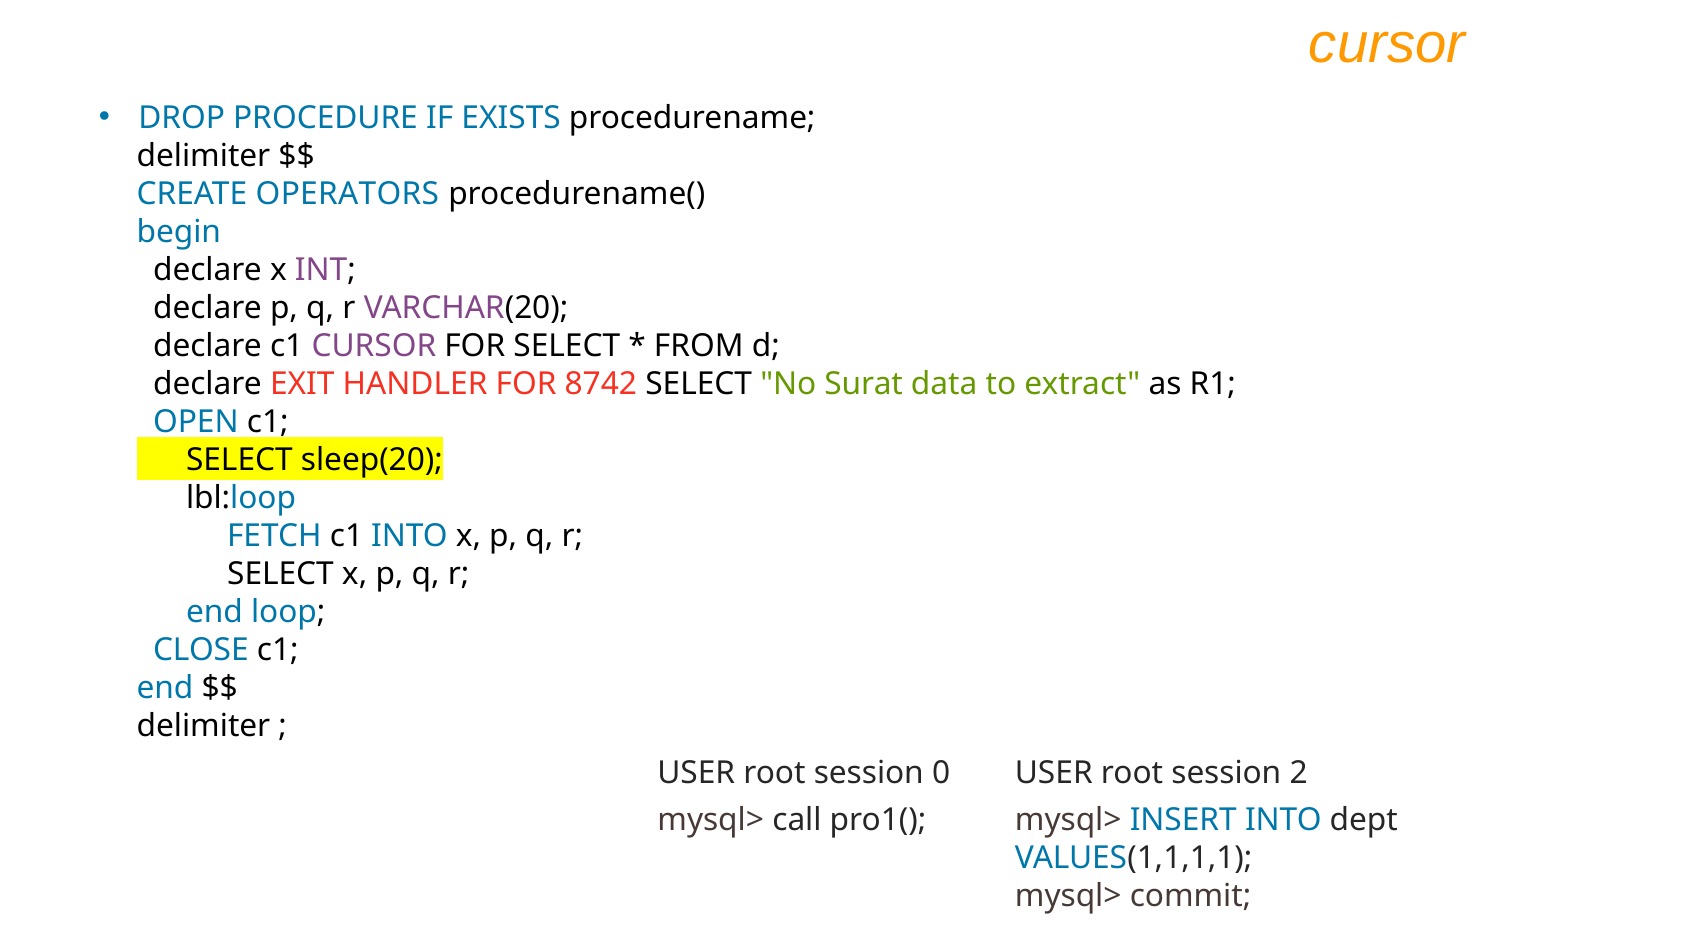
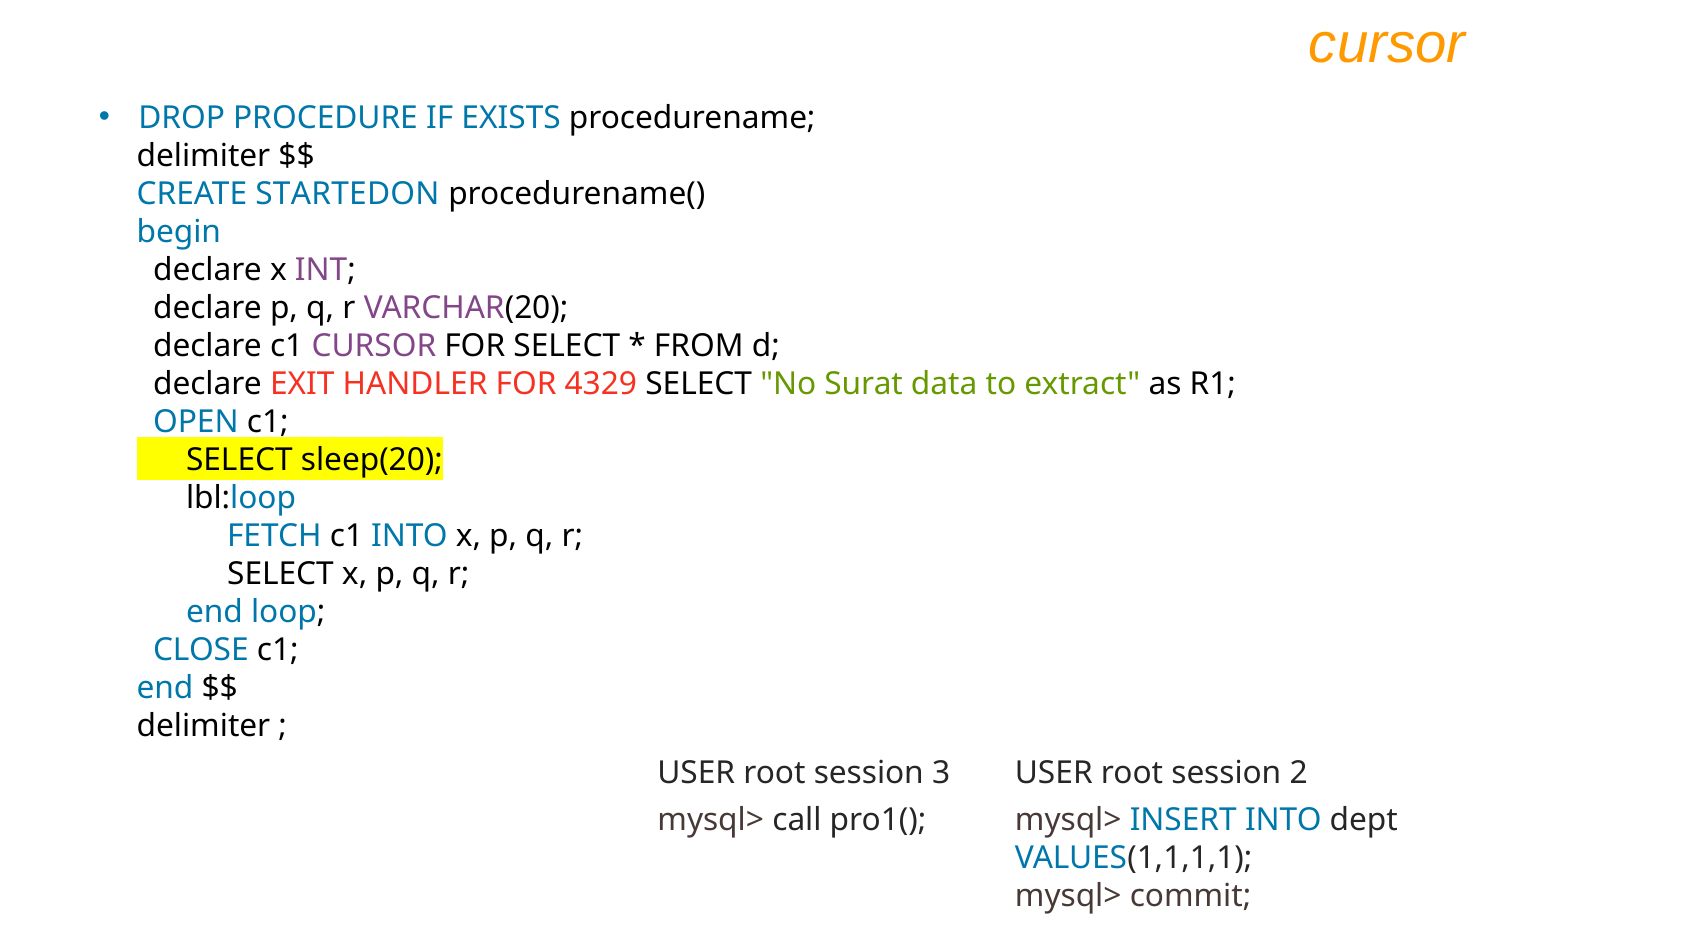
OPERATORS: OPERATORS -> STARTEDON (347, 194)
8742: 8742 -> 4329 (601, 384)
0: 0 -> 3 (941, 773)
